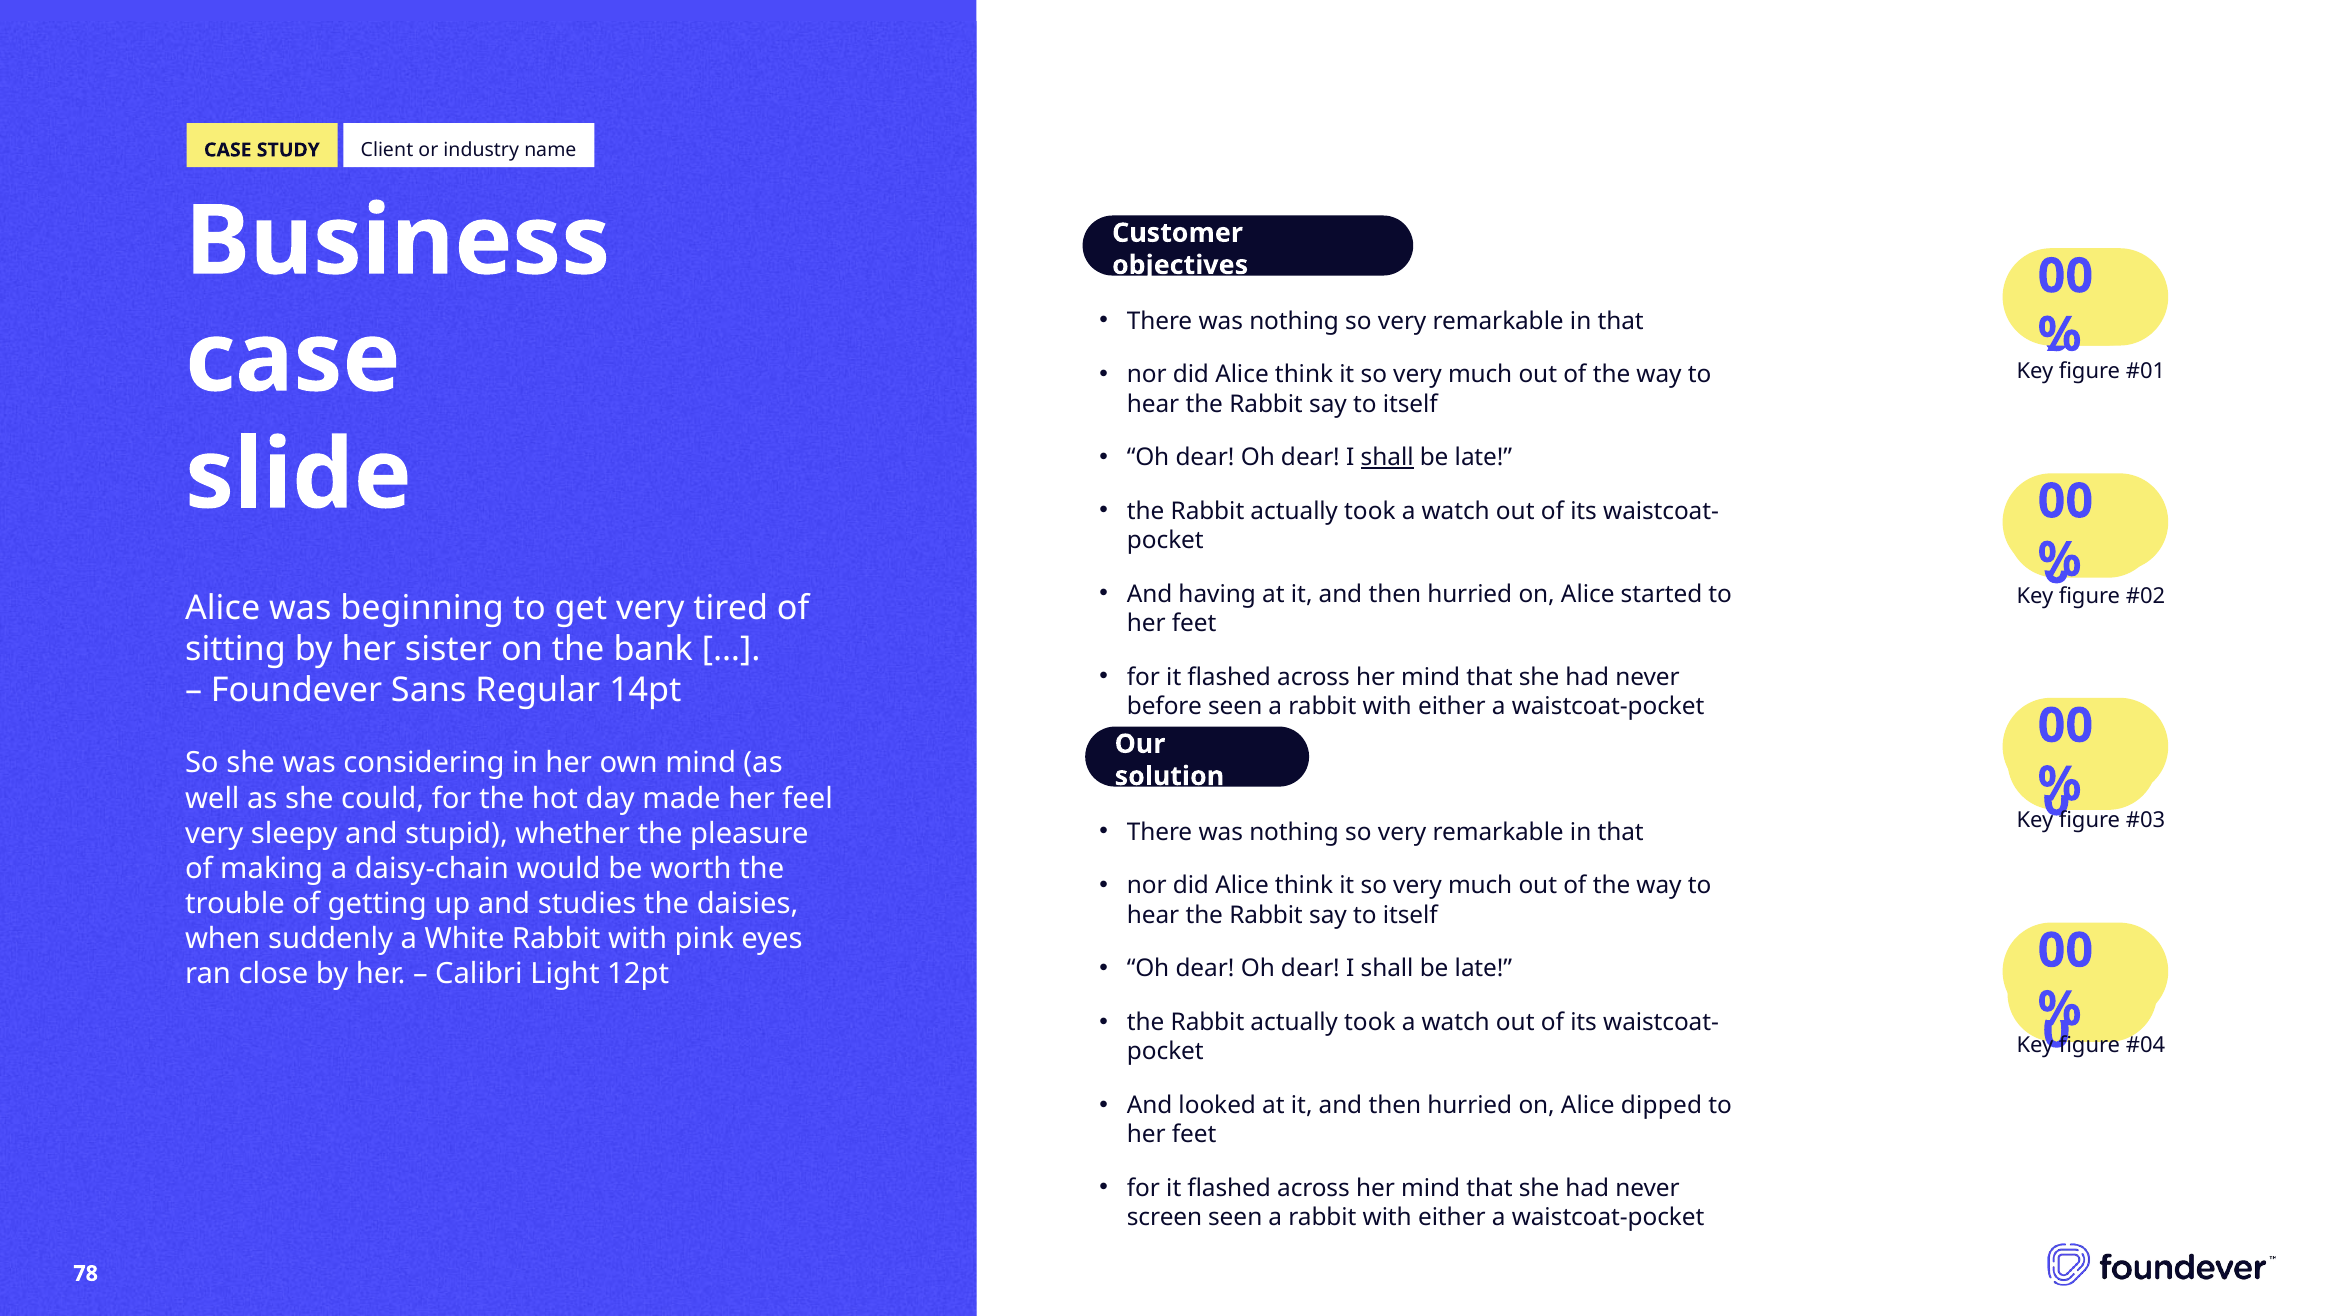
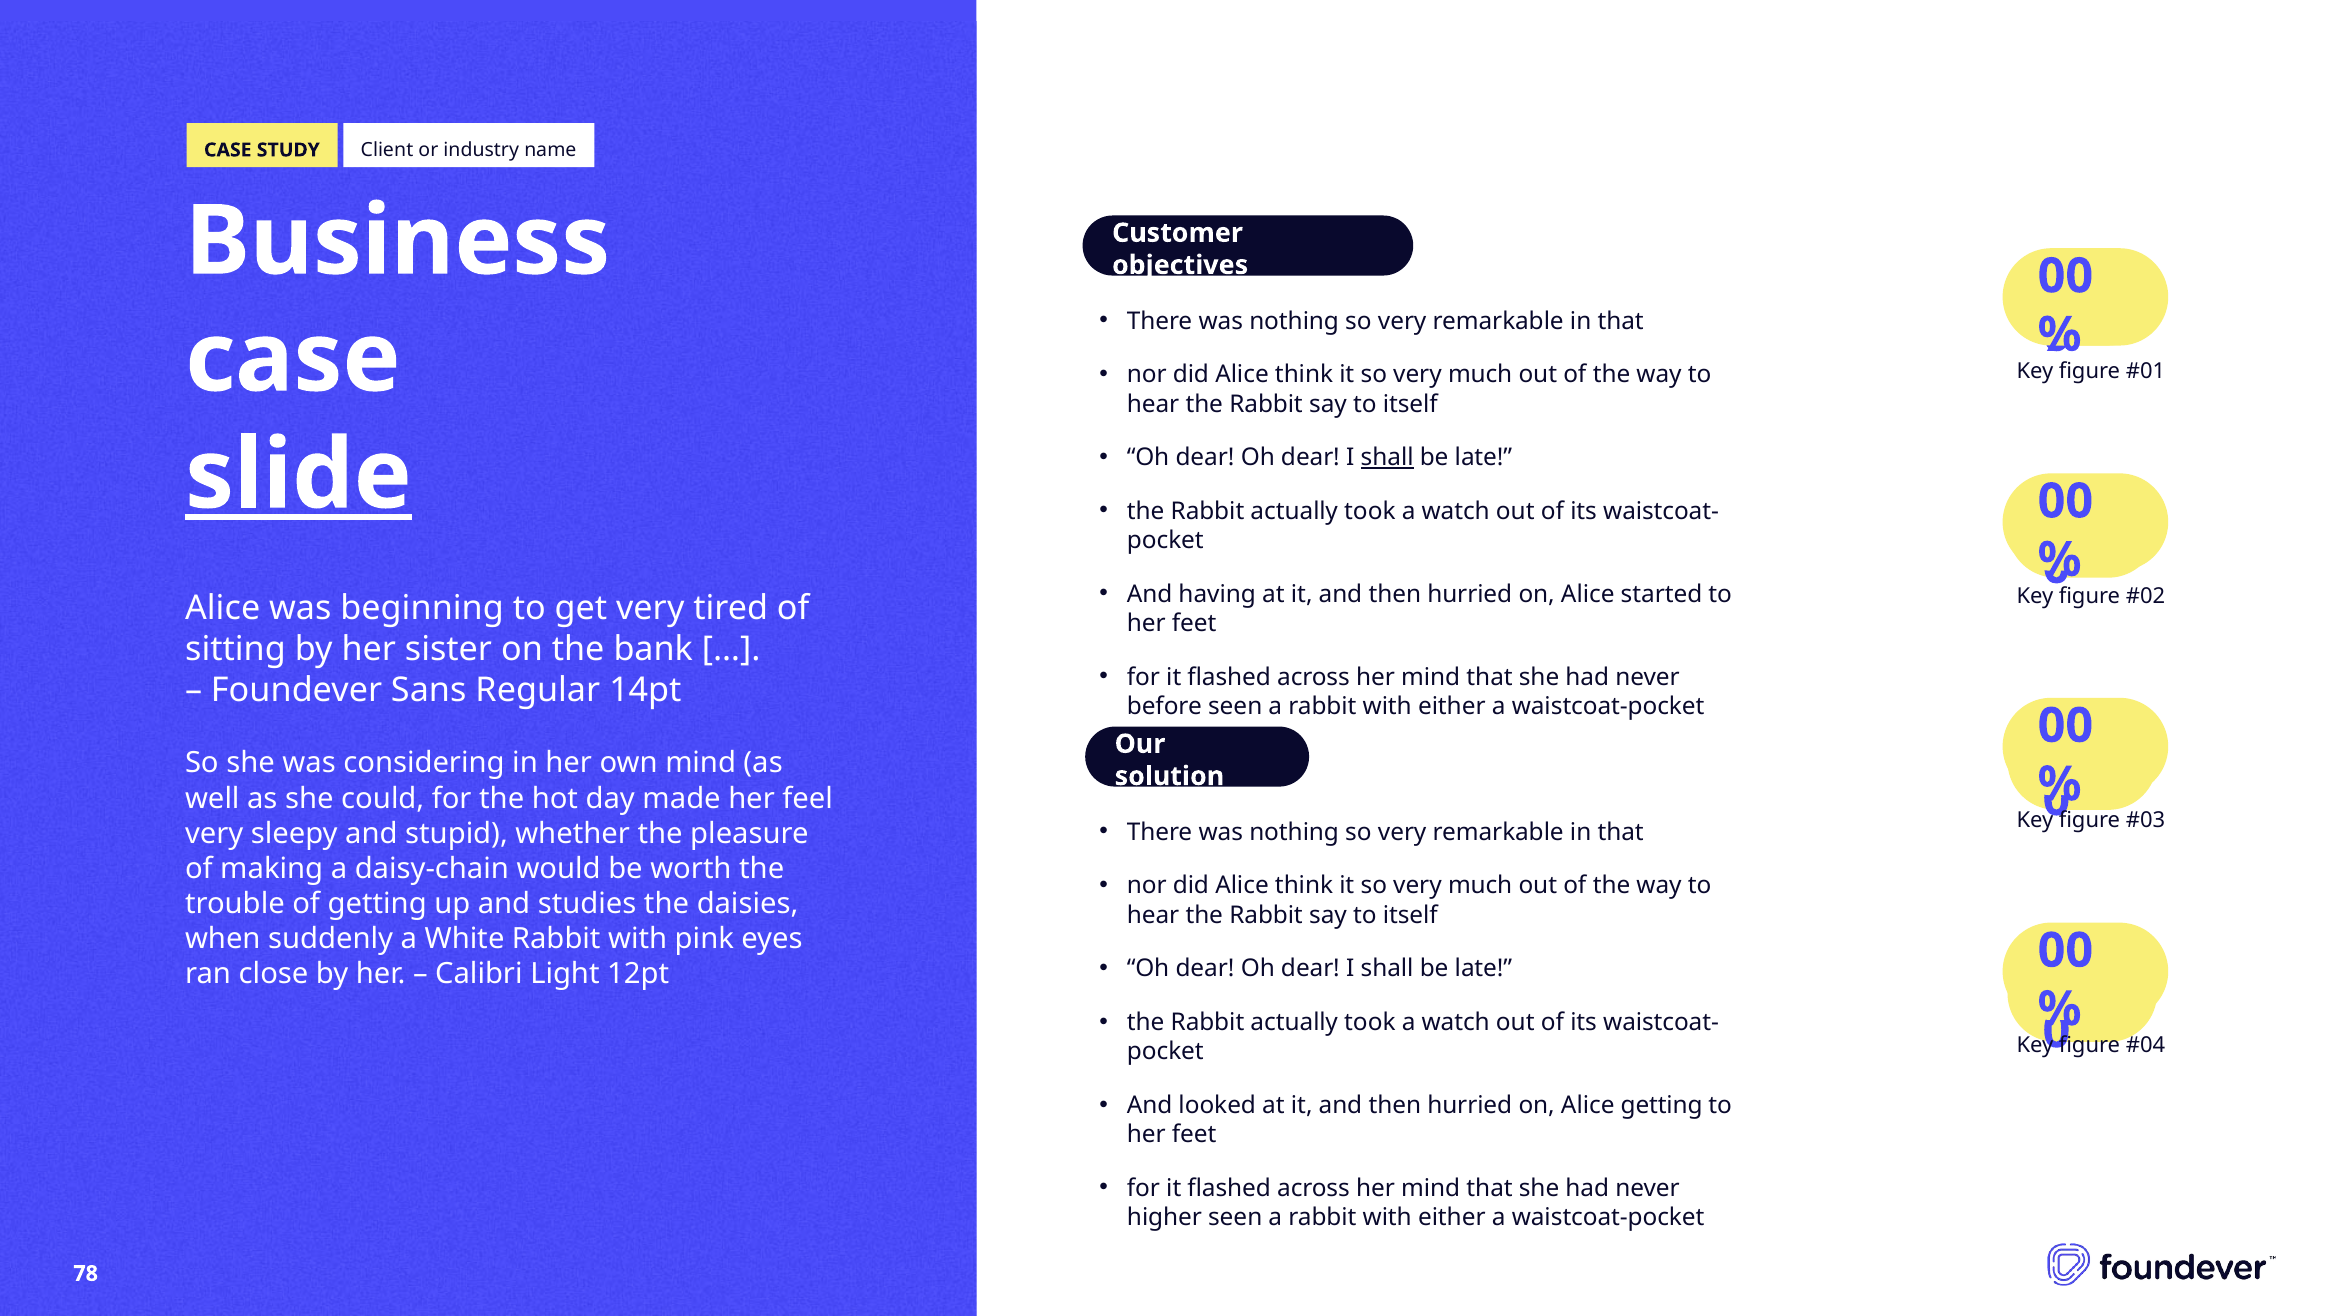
slide underline: none -> present (298, 475)
Alice dipped: dipped -> getting (1662, 1106)
screen: screen -> higher (1164, 1218)
